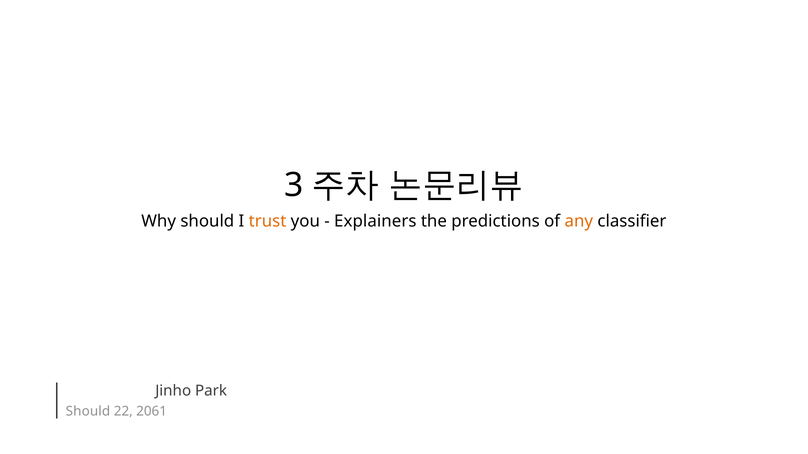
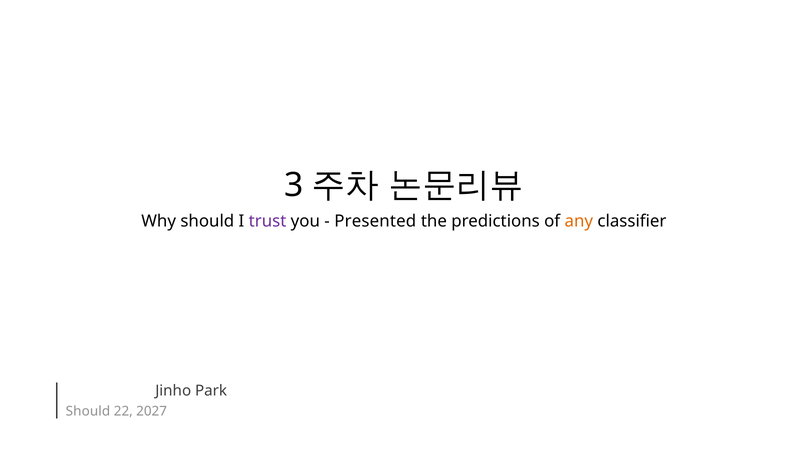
trust colour: orange -> purple (268, 222)
Explainers: Explainers -> Presented (375, 222)
2061: 2061 -> 2027 (152, 412)
